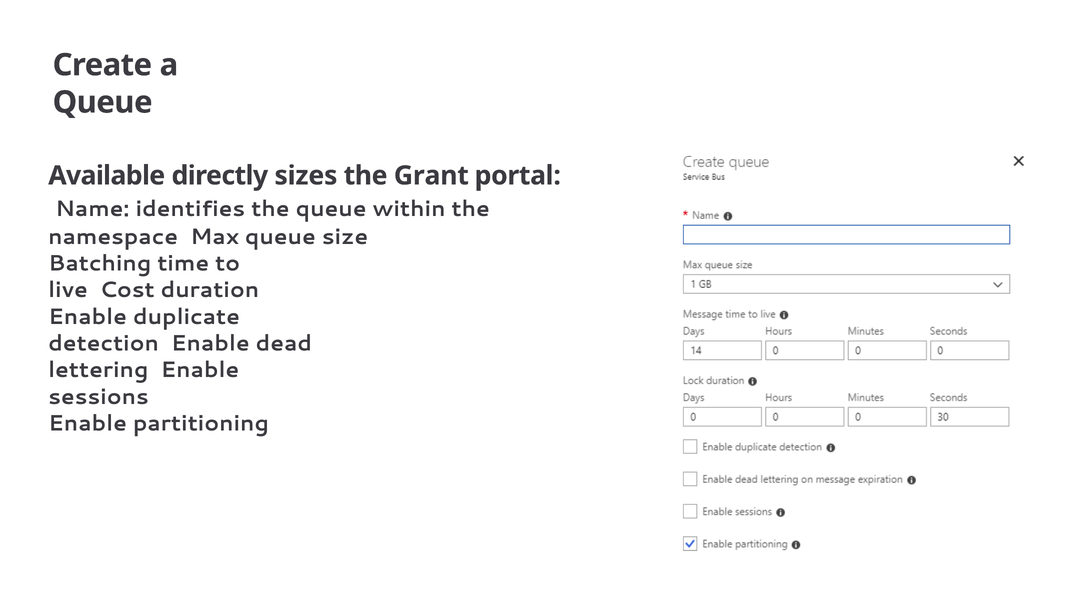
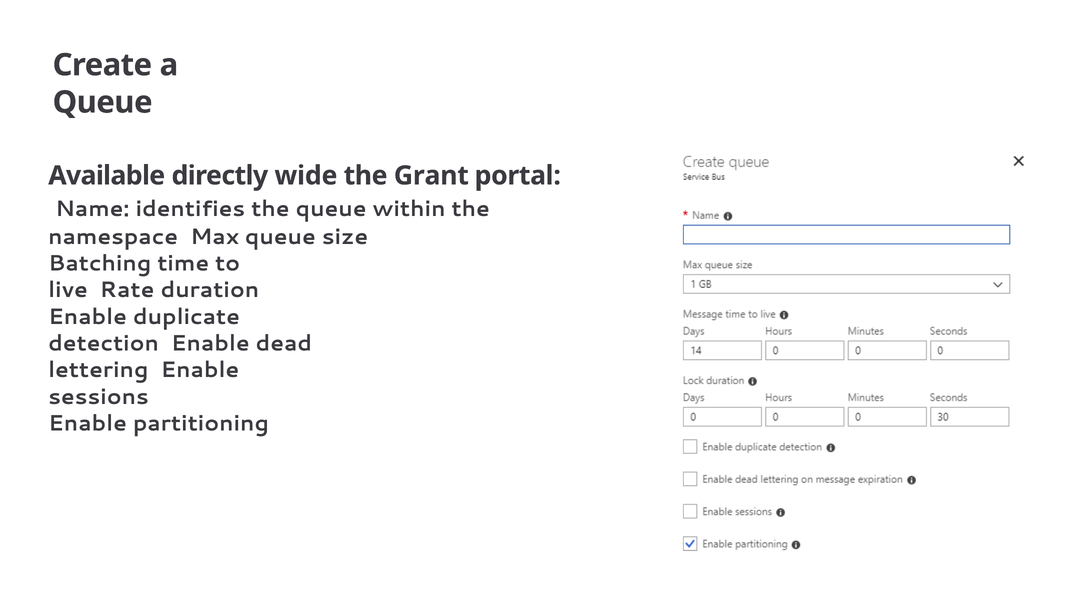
sizes: sizes -> wide (306, 176)
Cost: Cost -> Rate (127, 290)
